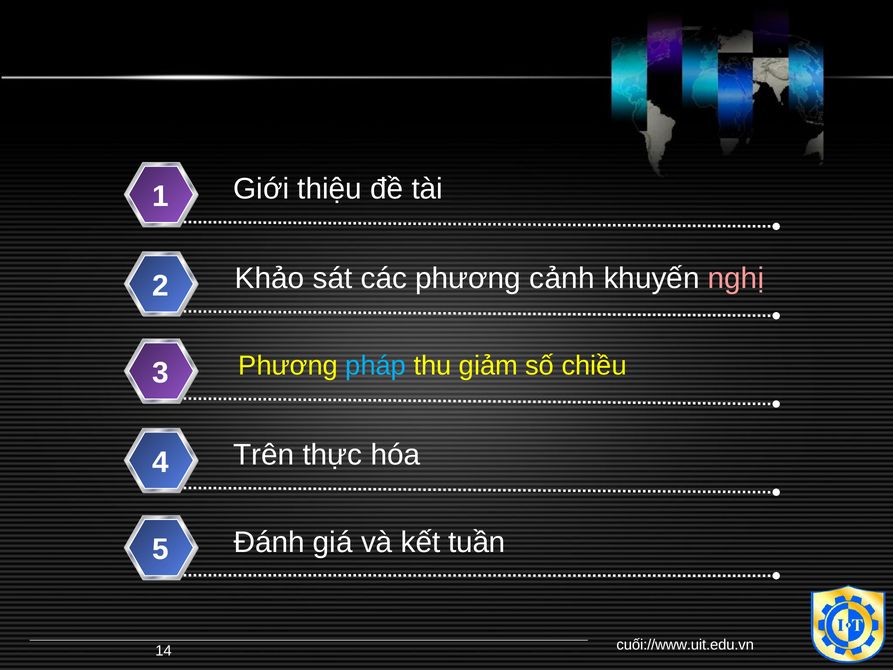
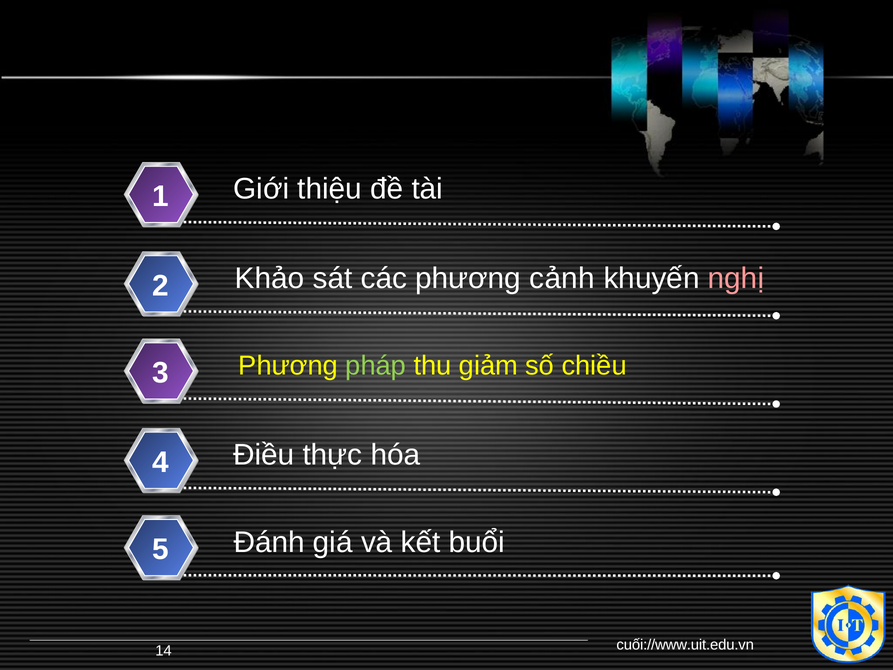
pháp colour: light blue -> light green (376, 366)
Trên: Trên -> Điều (264, 455)
tuần: tuần -> buổi (477, 542)
